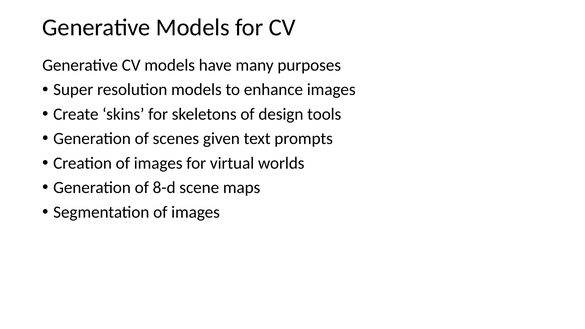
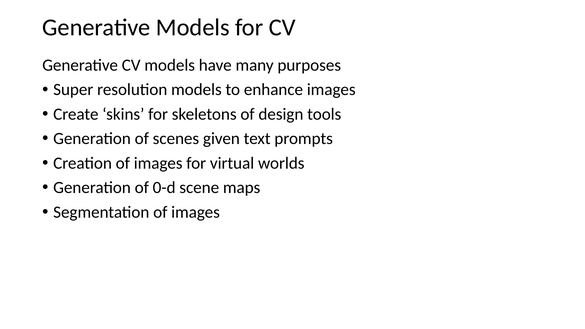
8-d: 8-d -> 0-d (164, 188)
